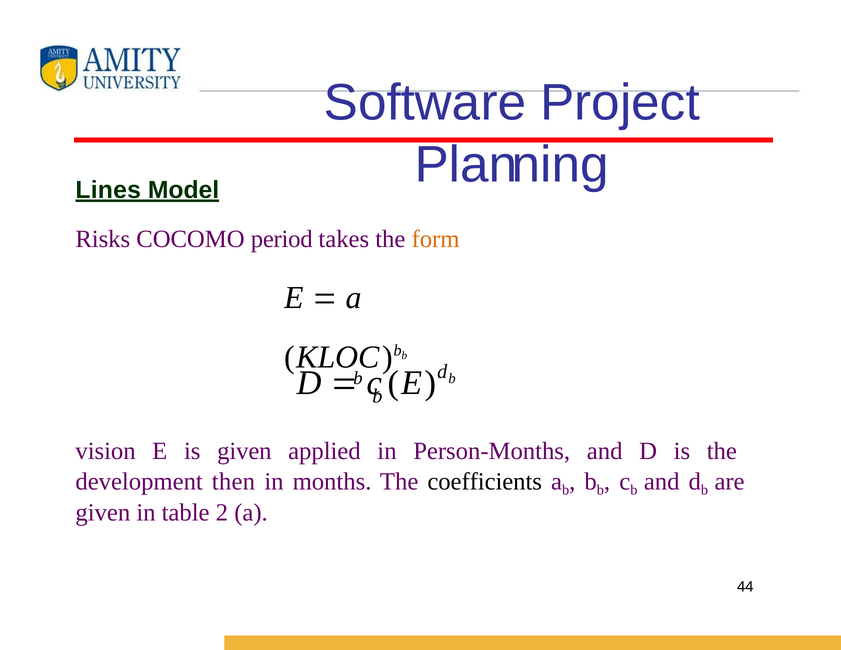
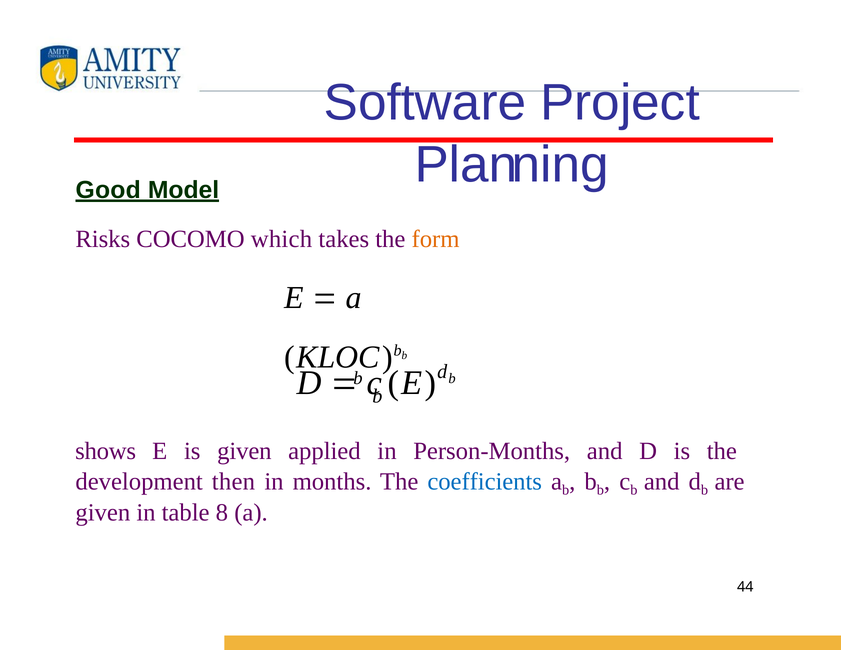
Lines: Lines -> Good (108, 190)
period: period -> which (281, 239)
vision: vision -> shows (106, 451)
coefficients colour: black -> blue (485, 481)
2: 2 -> 8 (222, 512)
